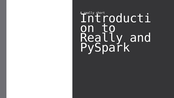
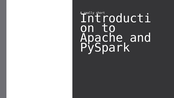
Really: Really -> Apache (102, 38)
